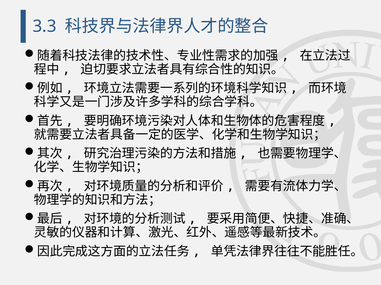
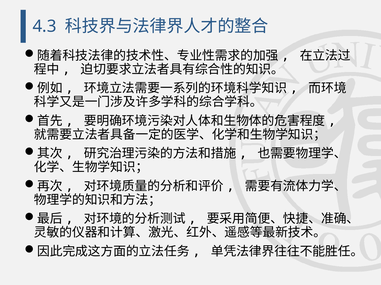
3.3: 3.3 -> 4.3 (45, 26)
